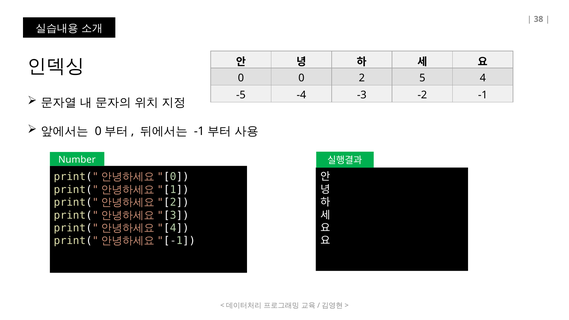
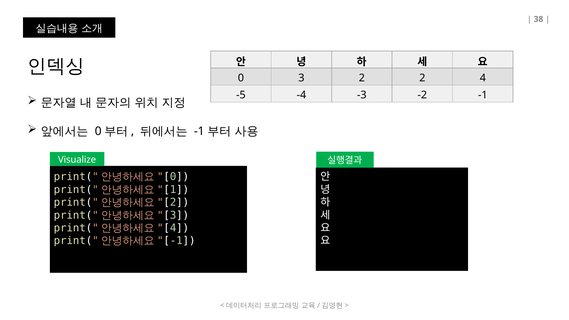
0 0: 0 -> 3 (301, 78)
2 5: 5 -> 2 (422, 78)
Number: Number -> Visualize (77, 160)
